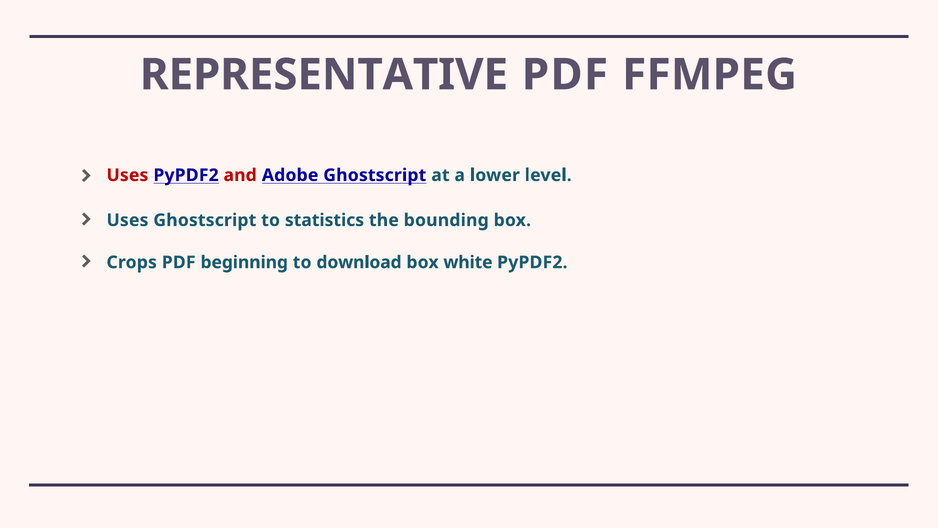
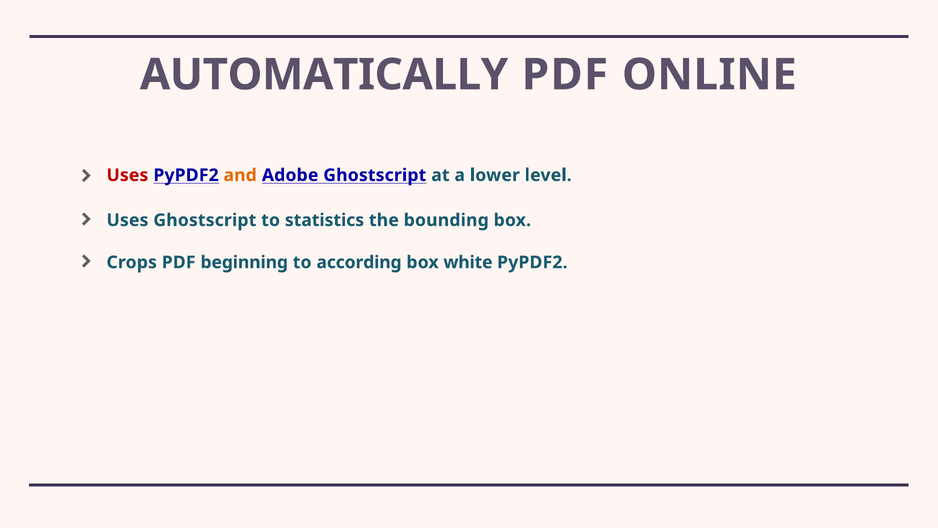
REPRESENTATIVE: REPRESENTATIVE -> AUTOMATICALLY (324, 75)
FFMPEG: FFMPEG -> ONLINE (709, 75)
and colour: red -> orange (240, 175)
download: download -> according (359, 262)
